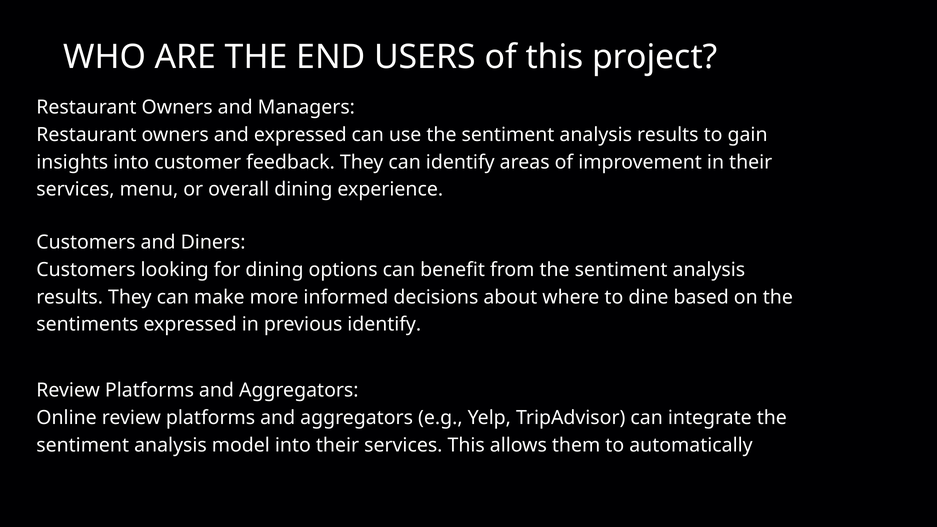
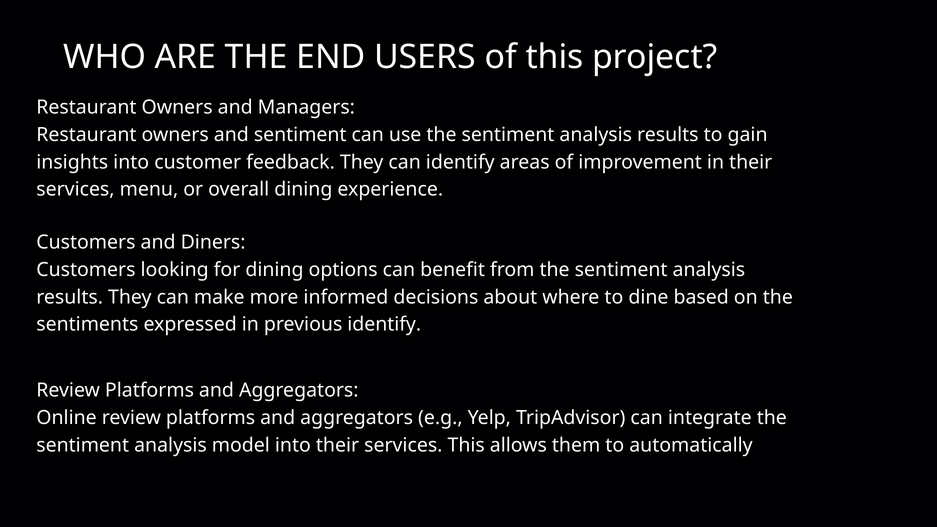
and expressed: expressed -> sentiment (300, 135)
